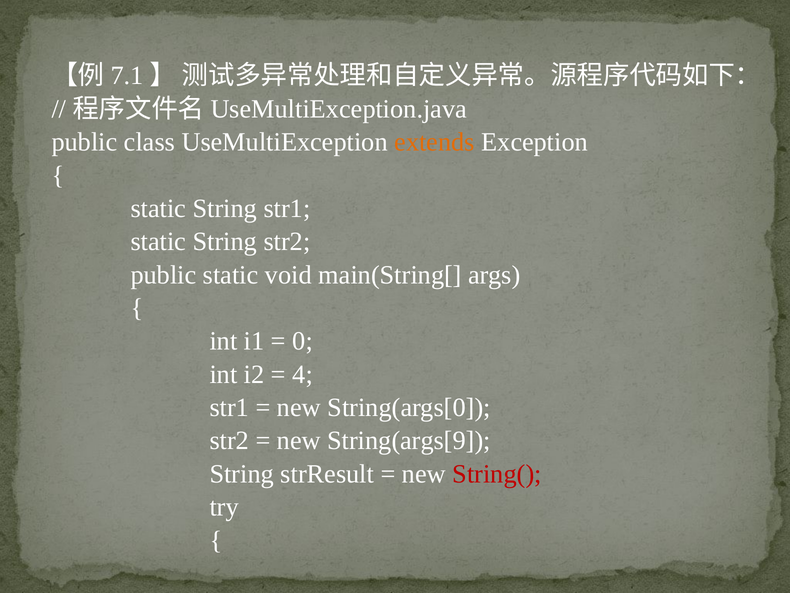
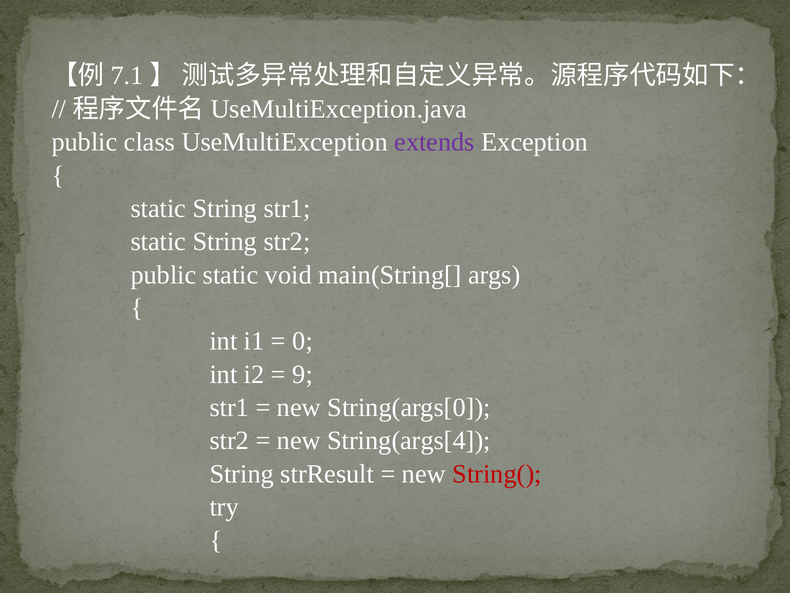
extends colour: orange -> purple (435, 142)
4: 4 -> 9 (303, 374)
String(args[9: String(args[9 -> String(args[4 (409, 440)
